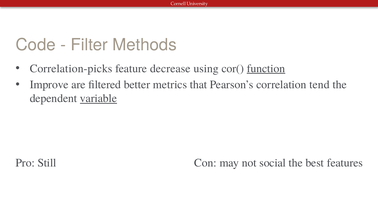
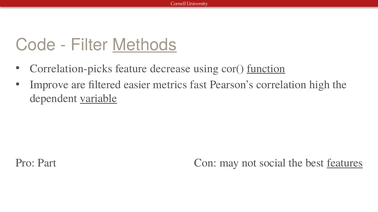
Methods underline: none -> present (145, 45)
better: better -> easier (137, 85)
that: that -> fast (198, 85)
tend: tend -> high (320, 85)
Still: Still -> Part (47, 163)
features underline: none -> present (345, 163)
